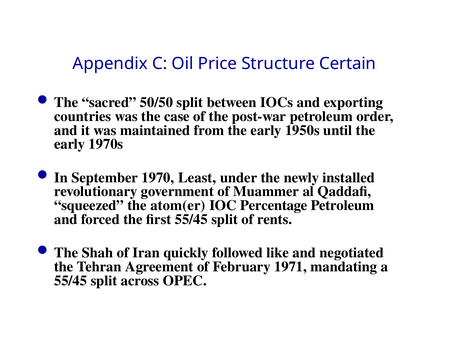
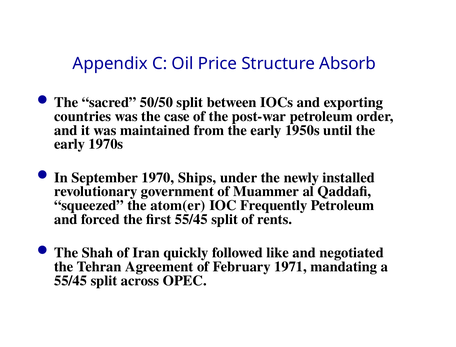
Certain: Certain -> Absorb (348, 64)
Least: Least -> Ships (197, 178)
Percentage: Percentage -> Frequently (274, 206)
